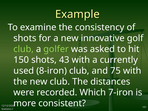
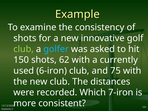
golfer colour: light green -> light blue (56, 49)
43: 43 -> 62 (64, 60)
8-iron: 8-iron -> 6-iron (52, 71)
